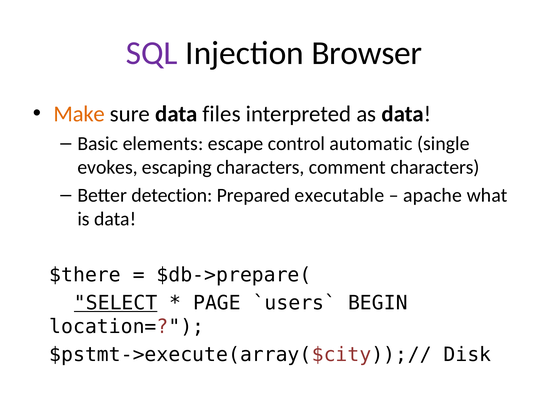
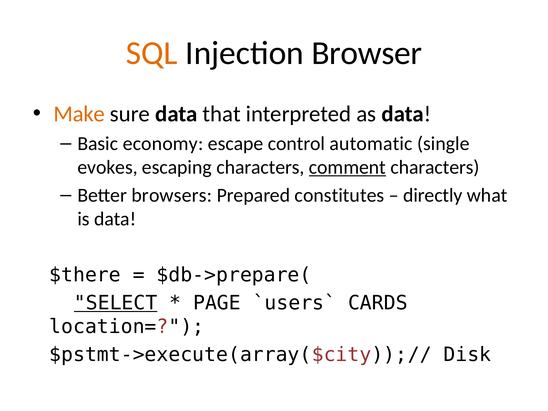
SQL colour: purple -> orange (152, 53)
files: files -> that (222, 114)
elements: elements -> economy (163, 144)
comment underline: none -> present (347, 167)
detection: detection -> browsers (172, 195)
executable: executable -> constitutes (340, 195)
apache: apache -> directly (433, 195)
BEGIN: BEGIN -> CARDS (378, 303)
